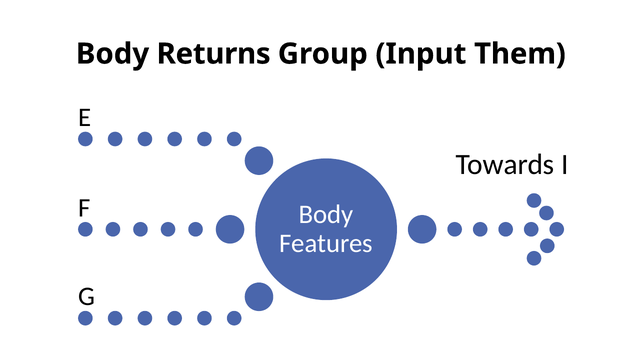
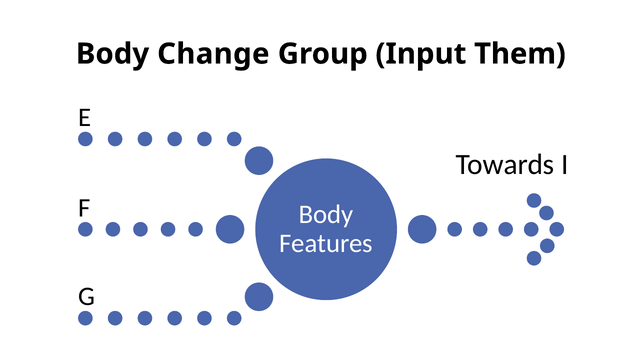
Returns: Returns -> Change (213, 54)
